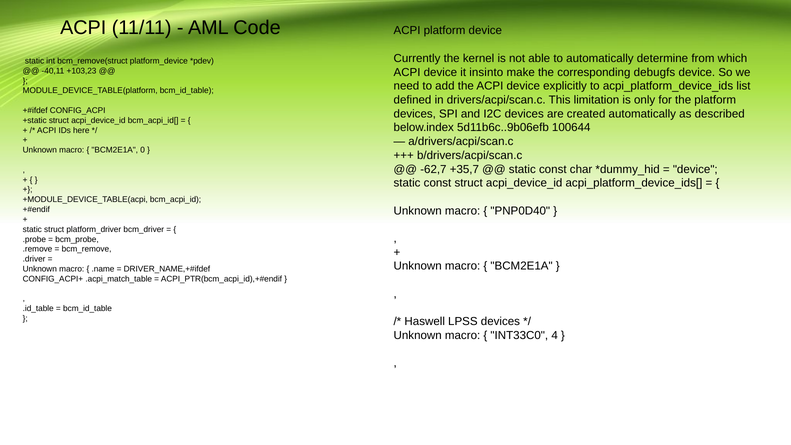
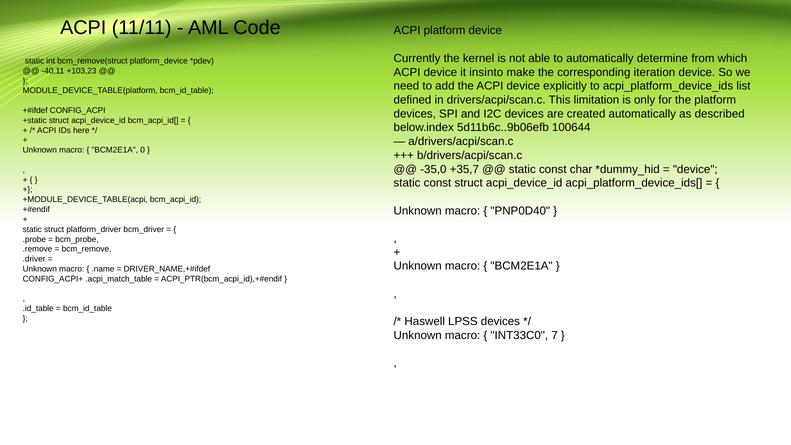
debugfs: debugfs -> iteration (654, 72)
-62,7: -62,7 -> -35,0 (433, 169)
4: 4 -> 7 (555, 335)
